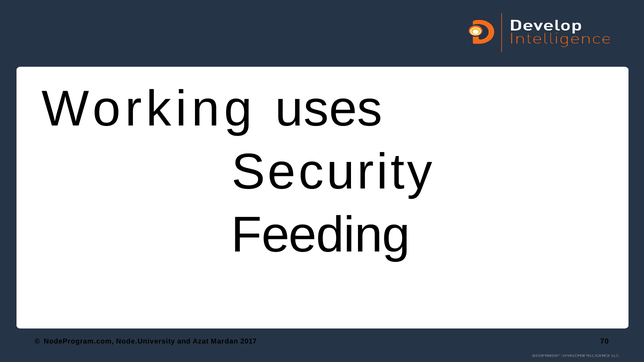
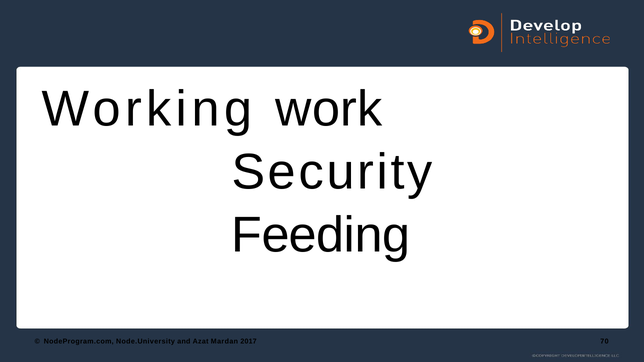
uses: uses -> work (329, 109)
